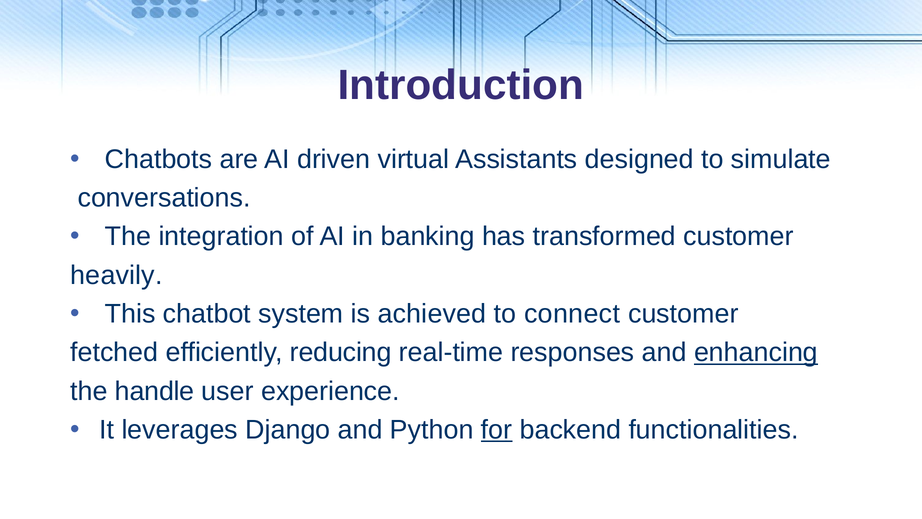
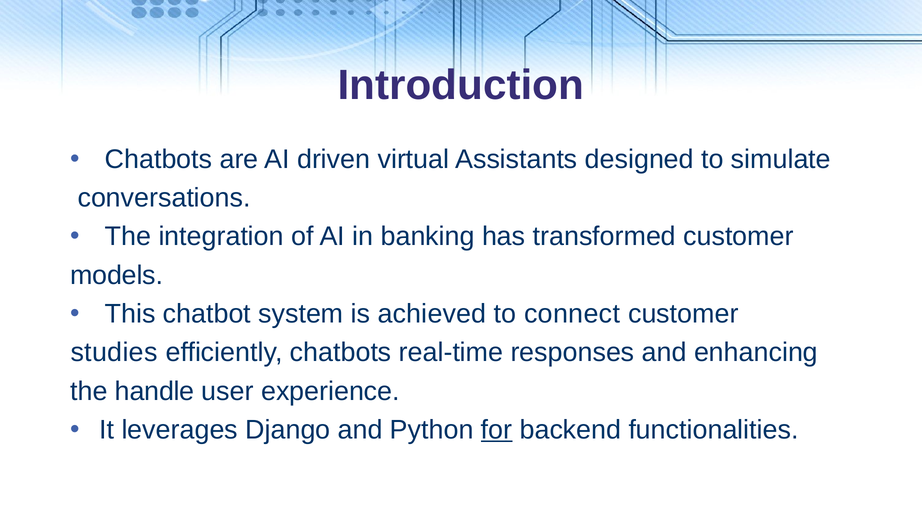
heavily: heavily -> models (117, 275)
fetched: fetched -> studies (114, 352)
efficiently reducing: reducing -> chatbots (341, 352)
enhancing underline: present -> none (756, 352)
